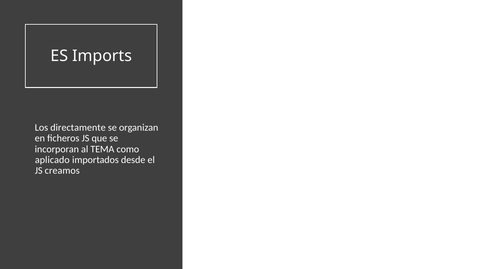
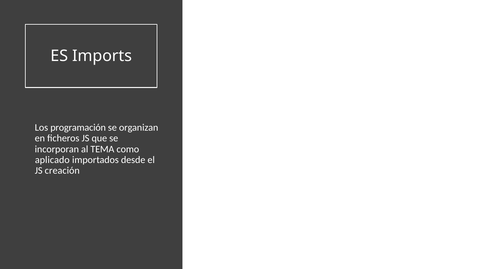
directamente: directamente -> programación (78, 128)
creamos: creamos -> creación (62, 171)
